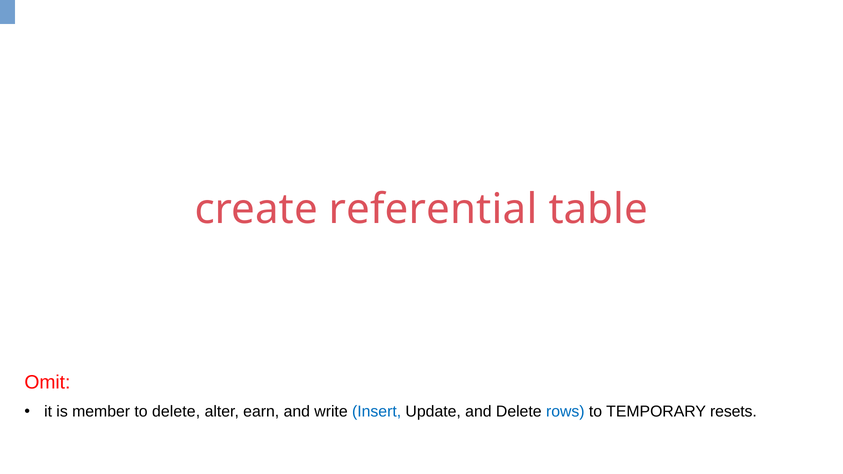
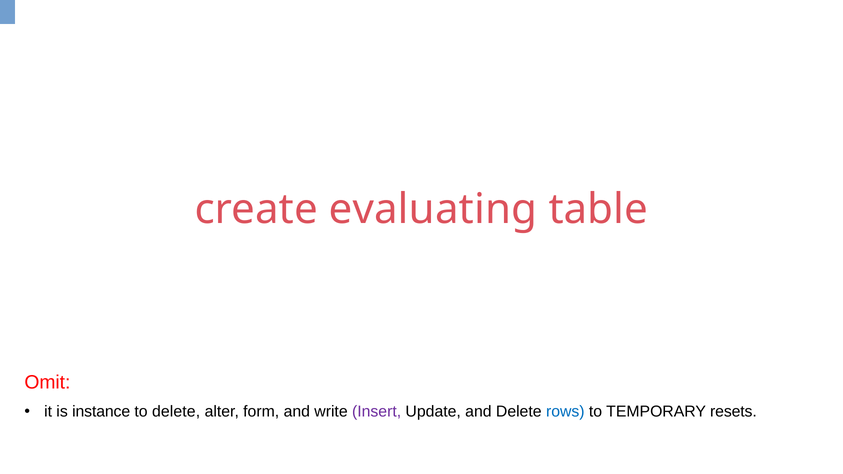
referential: referential -> evaluating (433, 210)
member: member -> instance (101, 412)
earn: earn -> form (261, 412)
Insert colour: blue -> purple (377, 412)
